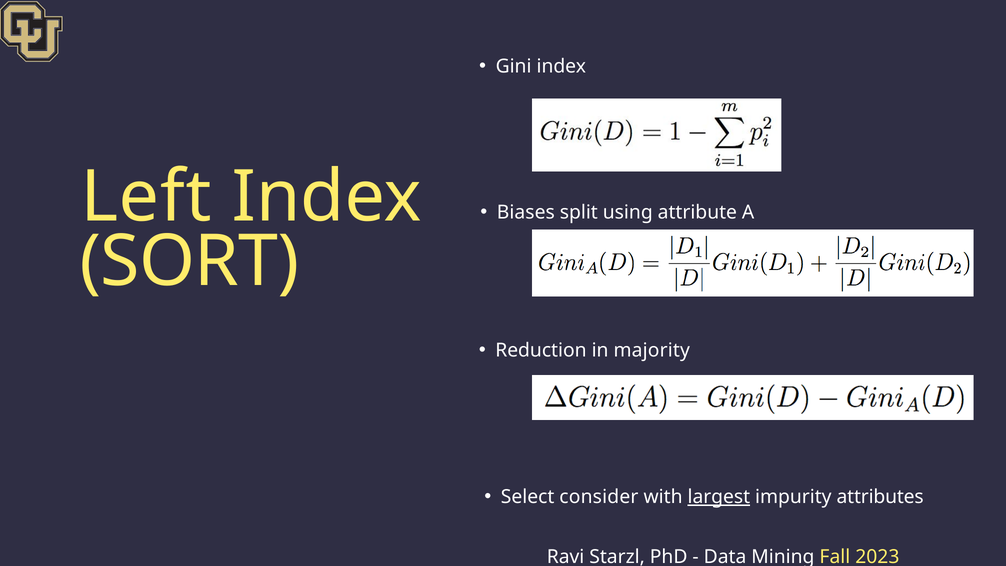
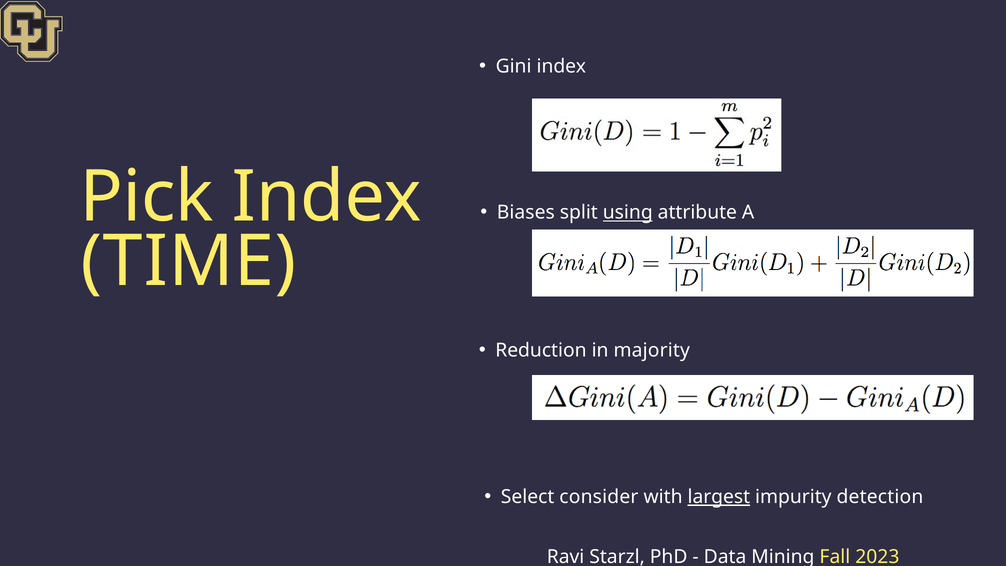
Left: Left -> Pick (147, 197)
using underline: none -> present (628, 213)
SORT: SORT -> TIME (189, 261)
attributes: attributes -> detection (880, 497)
